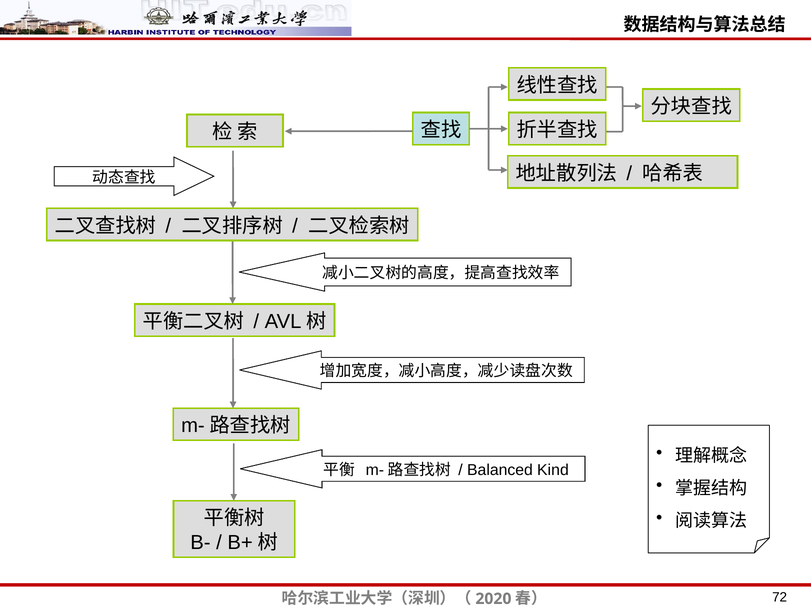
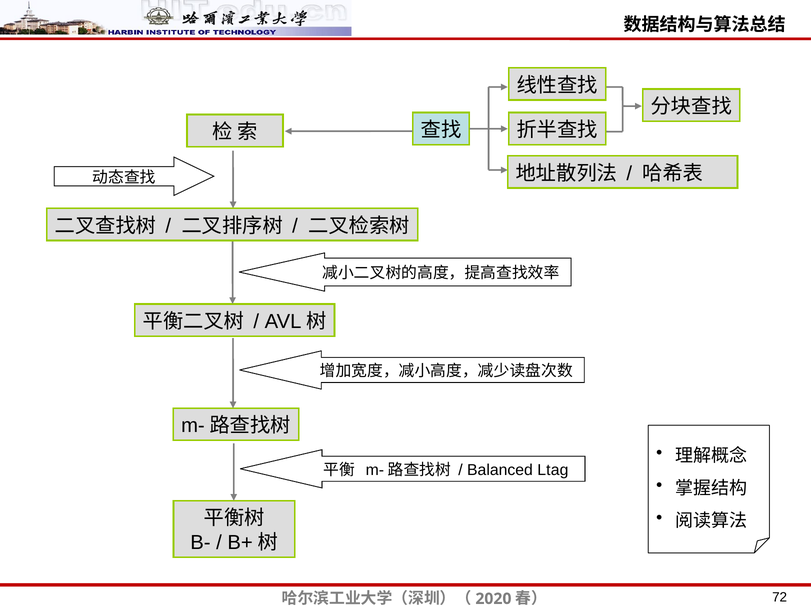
Kind: Kind -> Ltag (553, 470)
